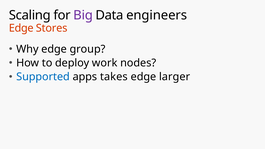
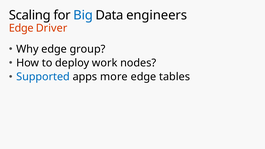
Big colour: purple -> blue (83, 15)
Stores: Stores -> Driver (52, 28)
takes: takes -> more (114, 77)
larger: larger -> tables (175, 77)
